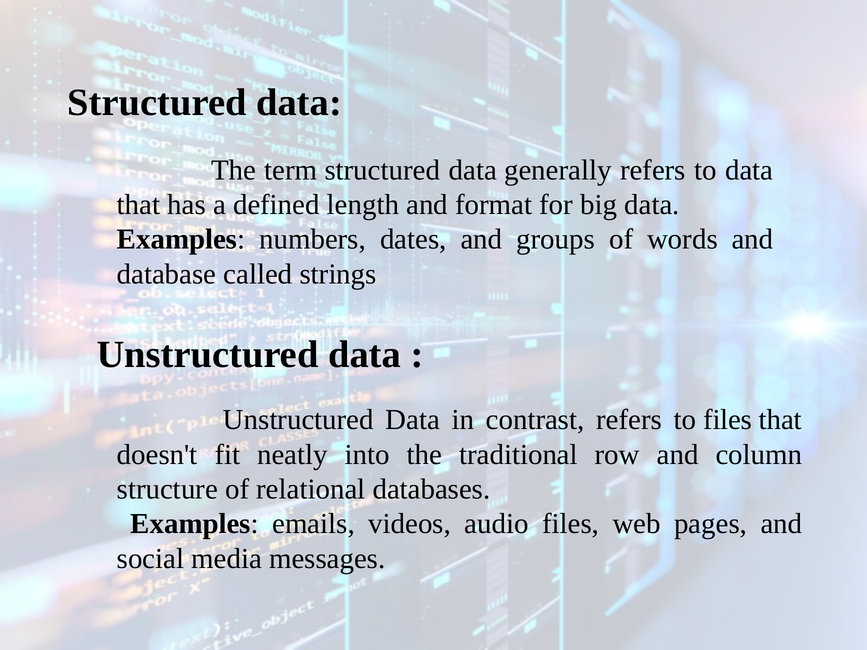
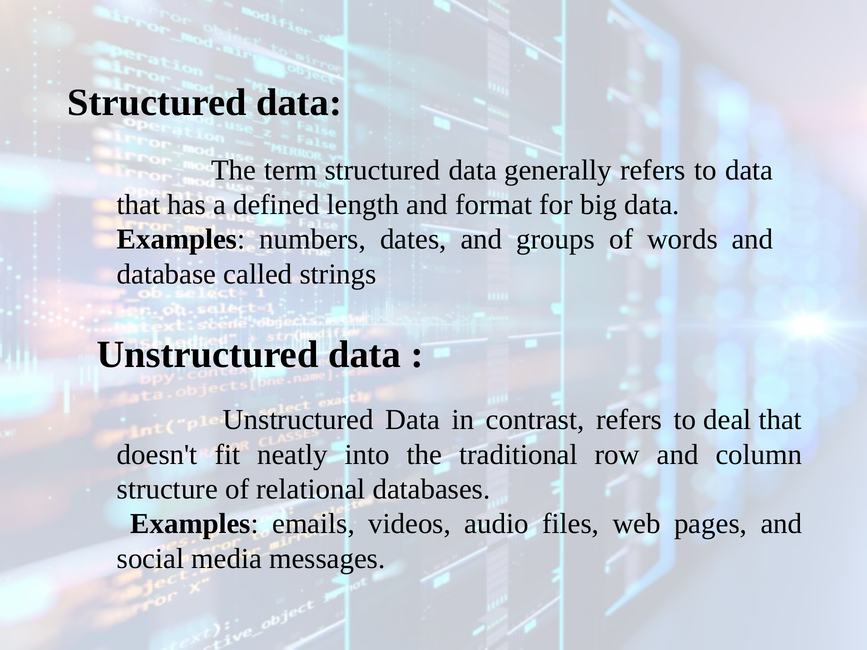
to files: files -> deal (727, 420)
